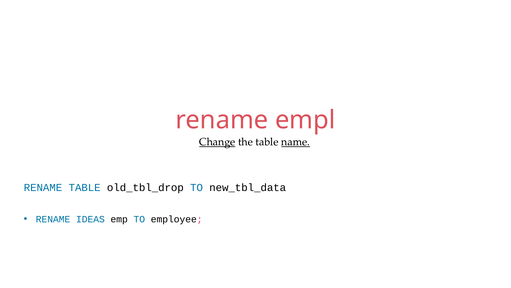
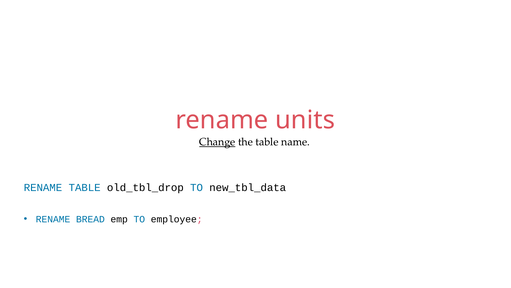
empl: empl -> units (305, 120)
name underline: present -> none (296, 142)
IDEAS: IDEAS -> BREAD (90, 219)
